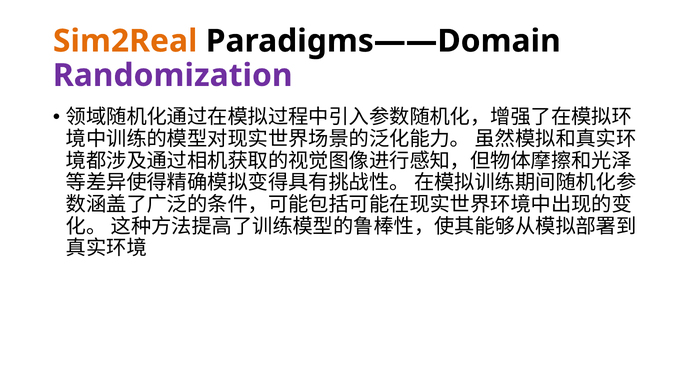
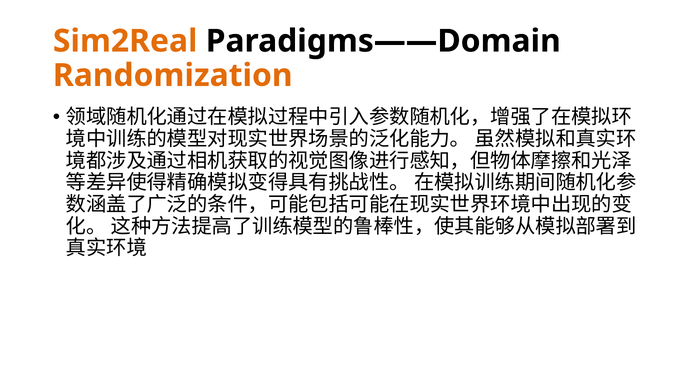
Randomization colour: purple -> orange (173, 75)
